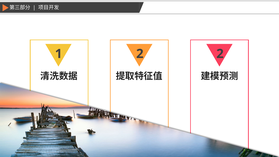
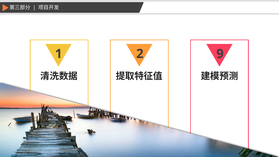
2 2: 2 -> 9 (220, 54)
